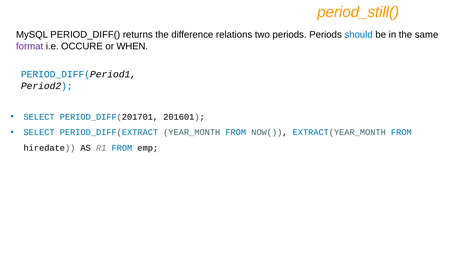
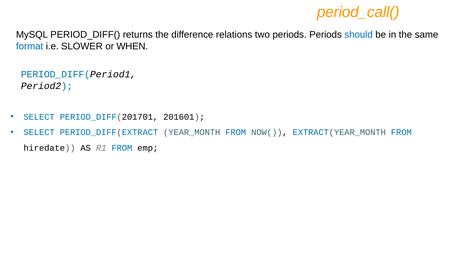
period_still(: period_still( -> period_call( (358, 12)
format colour: purple -> blue (30, 46)
OCCURE: OCCURE -> SLOWER (82, 46)
